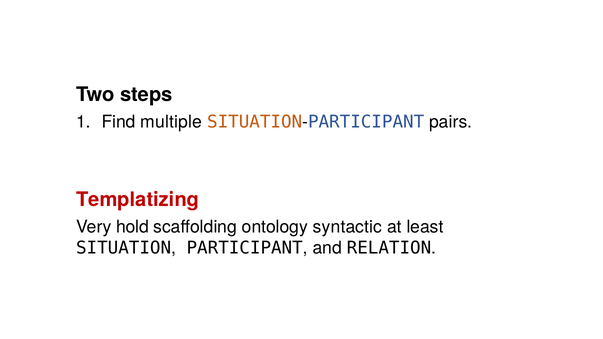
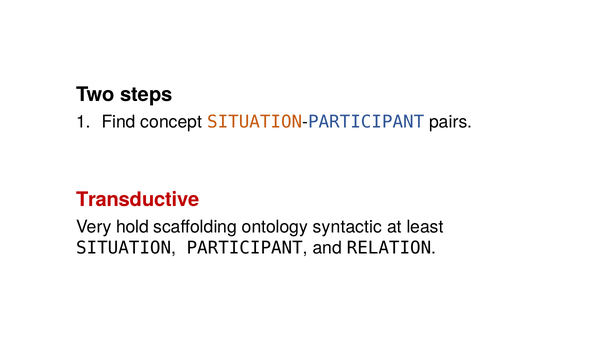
multiple: multiple -> concept (171, 122)
Templatizing: Templatizing -> Transductive (138, 200)
